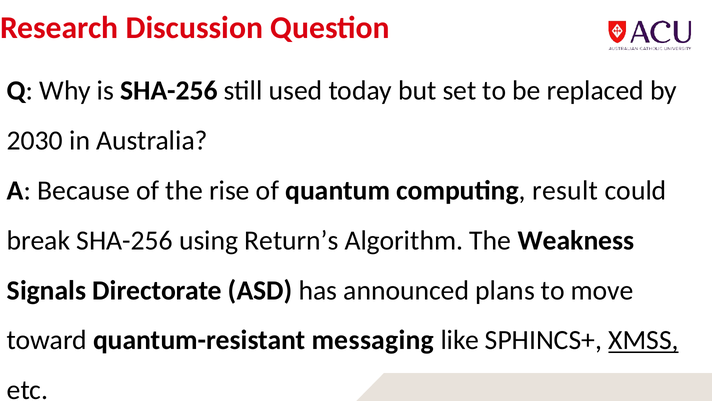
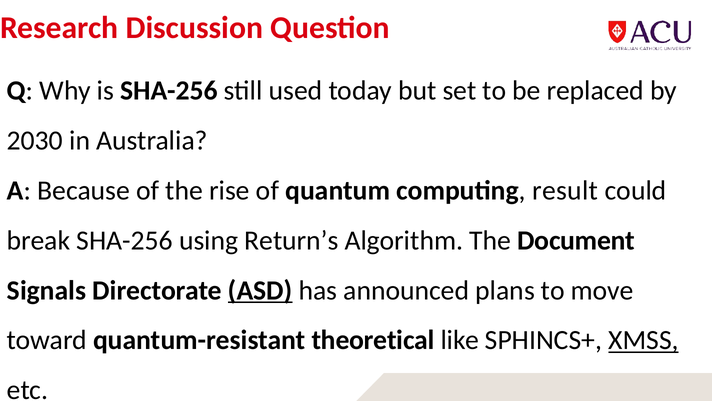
Weakness: Weakness -> Document (576, 240)
ASD underline: none -> present (260, 290)
messaging: messaging -> theoretical (373, 340)
